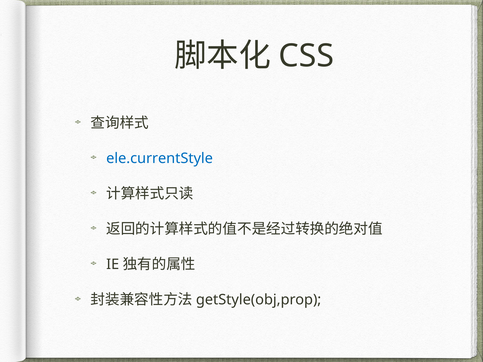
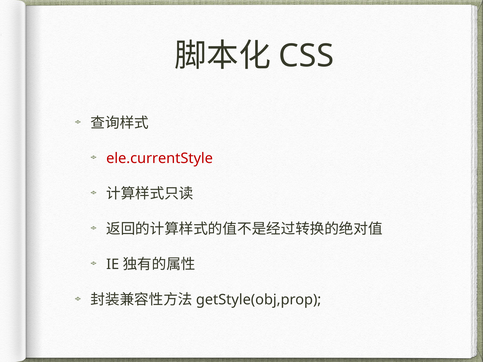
ele.currentStyle colour: blue -> red (160, 158)
